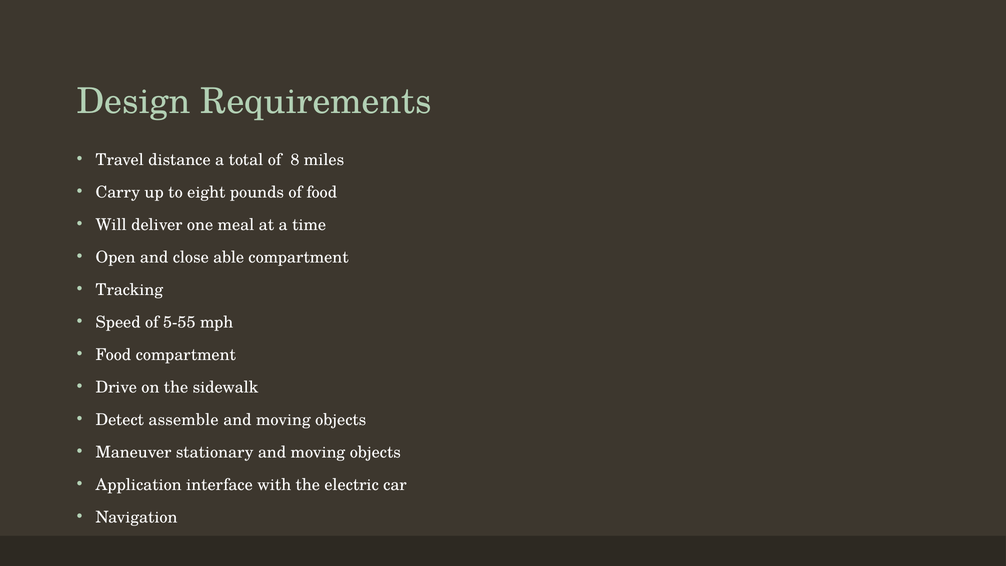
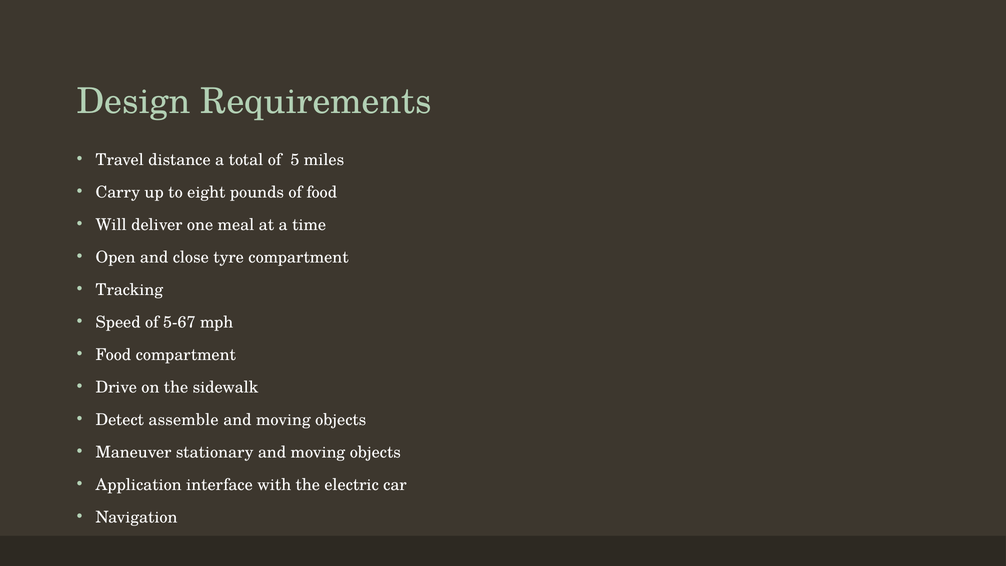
8: 8 -> 5 (295, 160)
able: able -> tyre (229, 257)
5-55: 5-55 -> 5-67 (179, 322)
